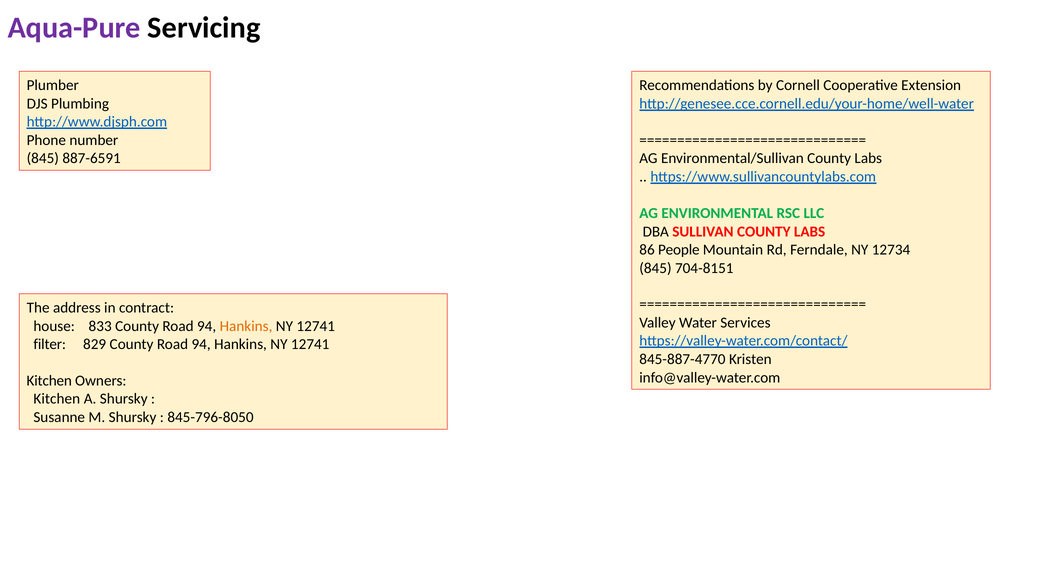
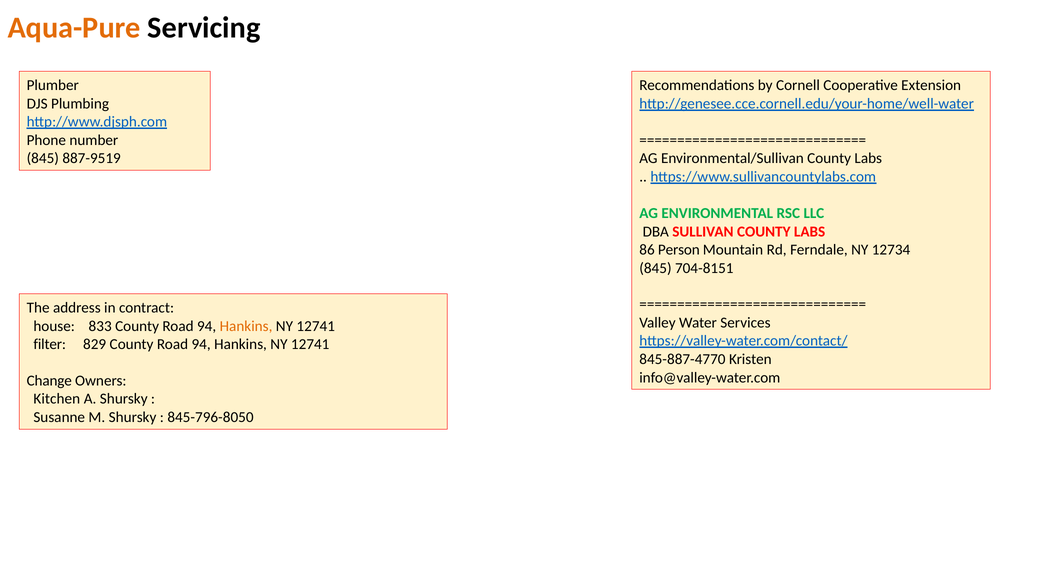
Aqua-Pure colour: purple -> orange (74, 28)
887-6591: 887-6591 -> 887-9519 (92, 158)
People: People -> Person (679, 250)
Kitchen: Kitchen -> Change (49, 380)
